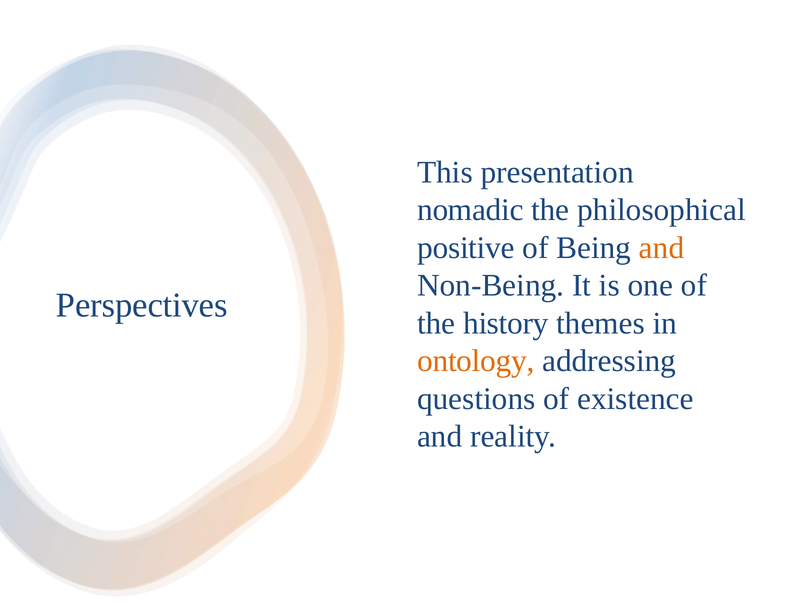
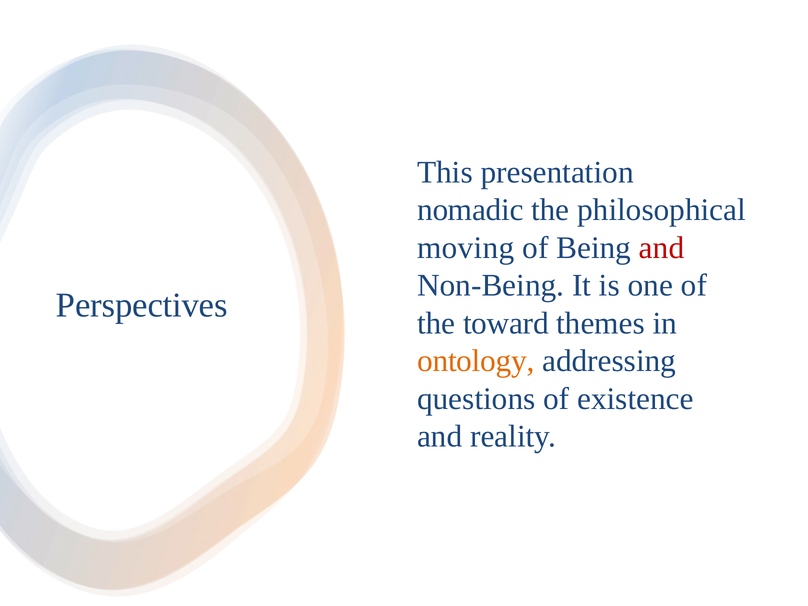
positive: positive -> moving (466, 248)
and colour: orange -> red (662, 248)
history: history -> toward (506, 323)
